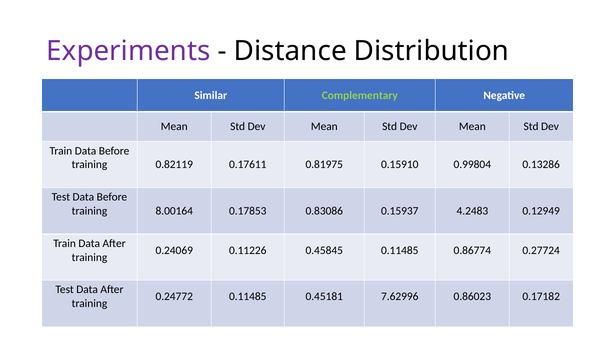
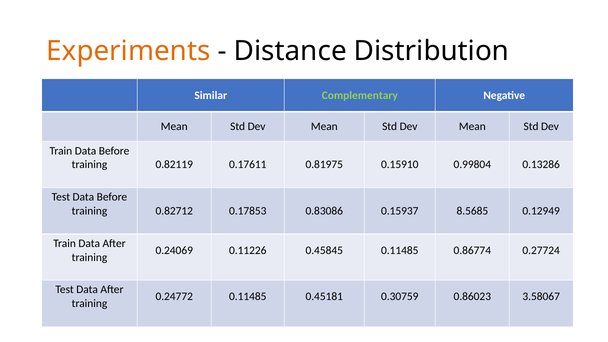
Experiments colour: purple -> orange (128, 51)
8.00164: 8.00164 -> 0.82712 (174, 211)
4.2483: 4.2483 -> 8.5685 (472, 211)
7.62996: 7.62996 -> 0.30759 (400, 297)
0.17182: 0.17182 -> 3.58067 (541, 297)
